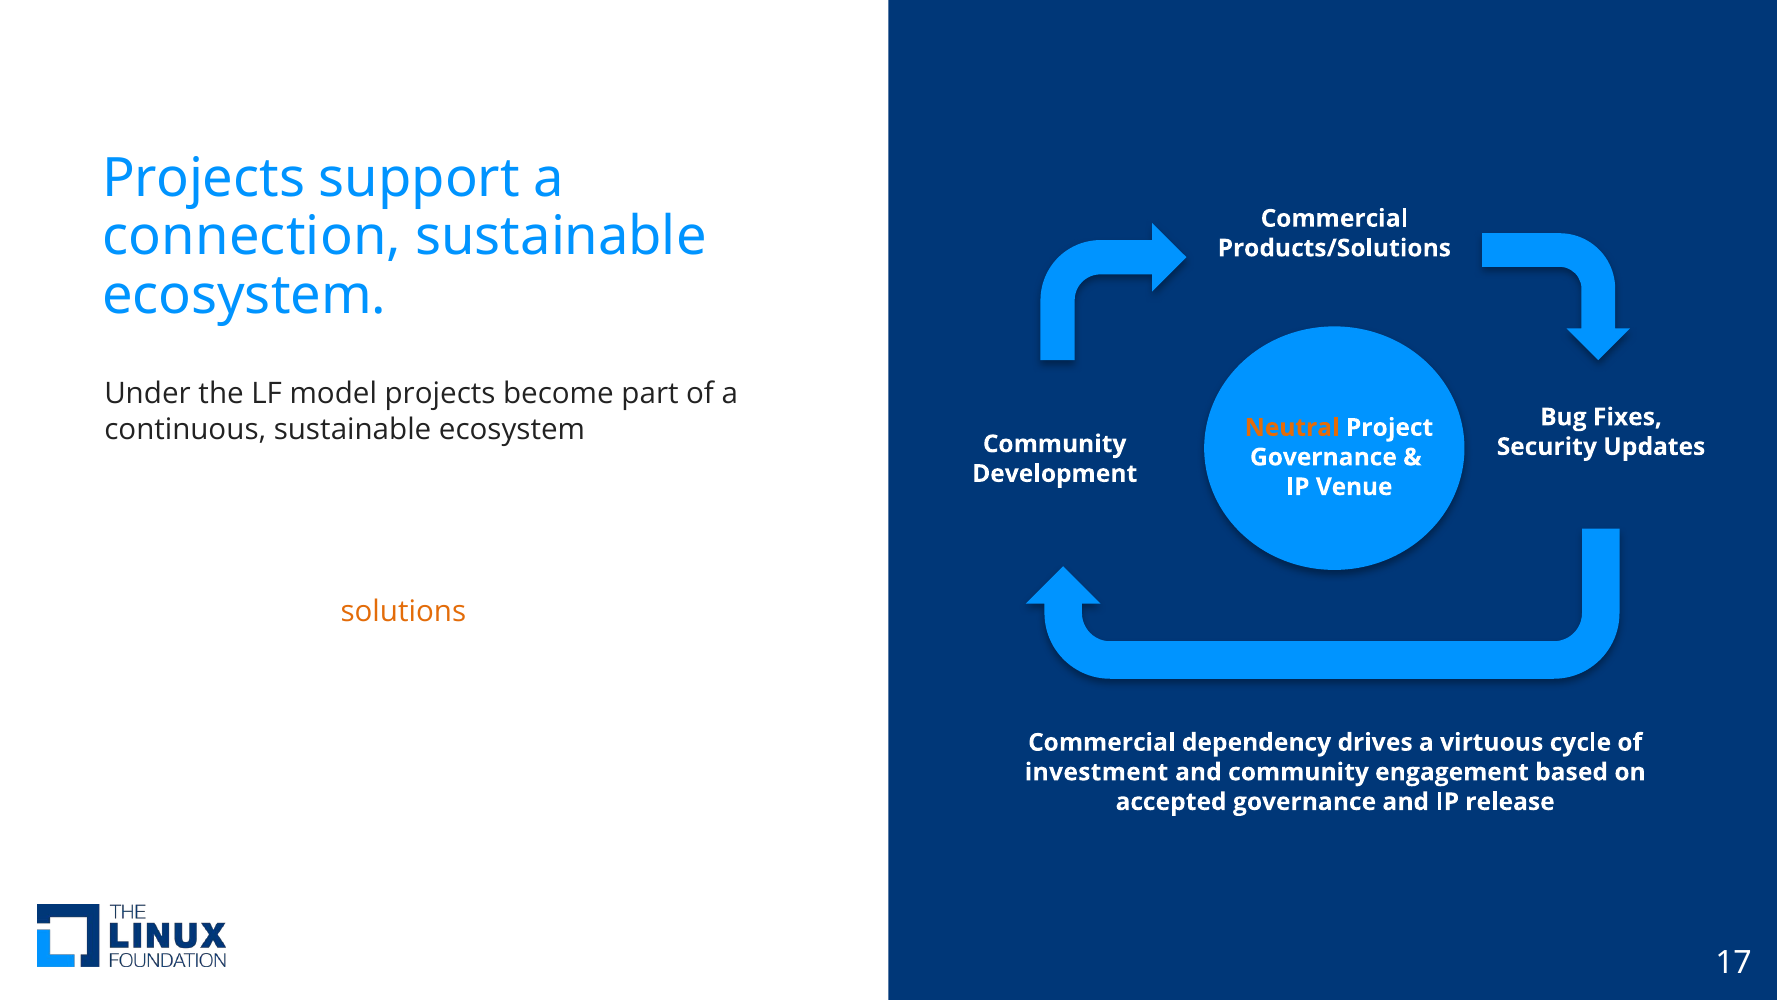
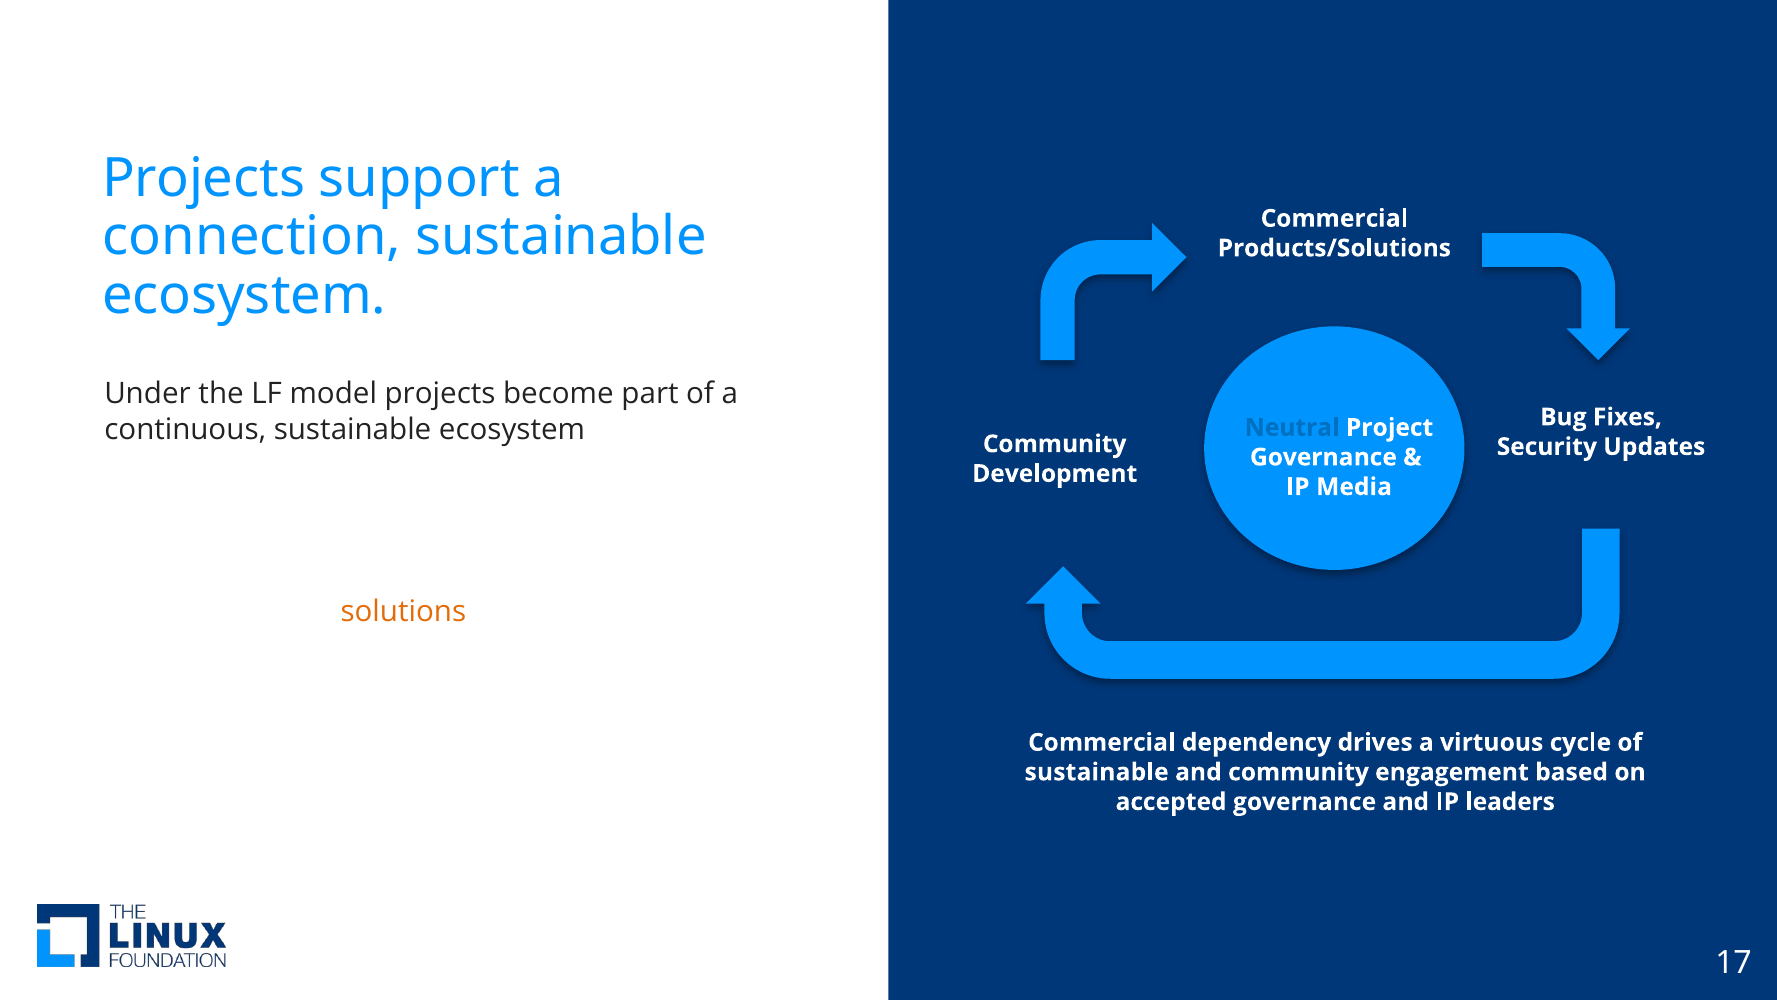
Neutral colour: orange -> blue (1292, 427)
Venue: Venue -> Media (1354, 487)
investment: investment -> sustainable (1097, 772)
release: release -> leaders (1510, 802)
